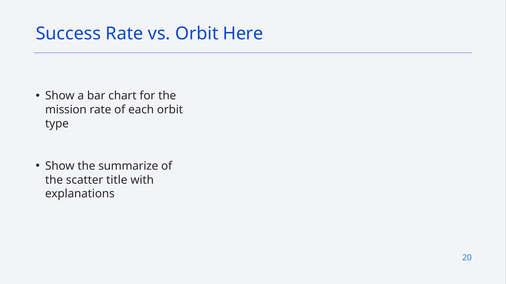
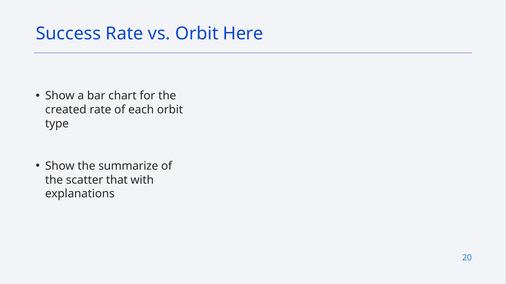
mission: mission -> created (66, 110)
title: title -> that (117, 180)
